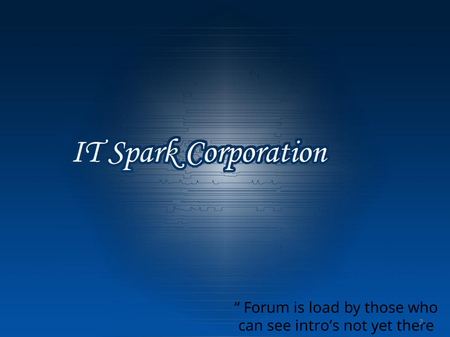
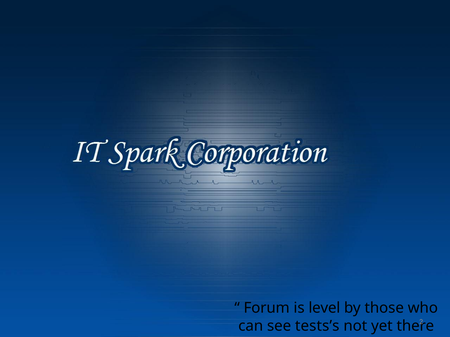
load: load -> level (324, 308)
intro’s: intro’s -> tests’s (317, 326)
